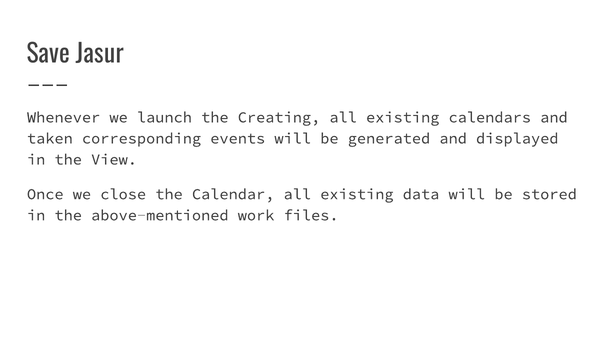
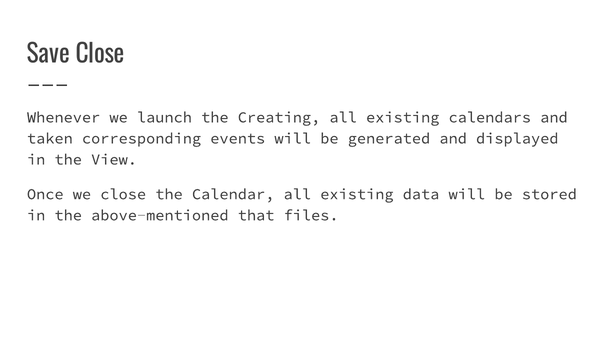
Save Jasur: Jasur -> Close (100, 54)
work: work -> that (256, 215)
